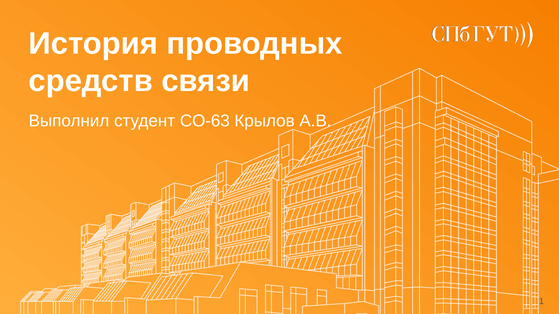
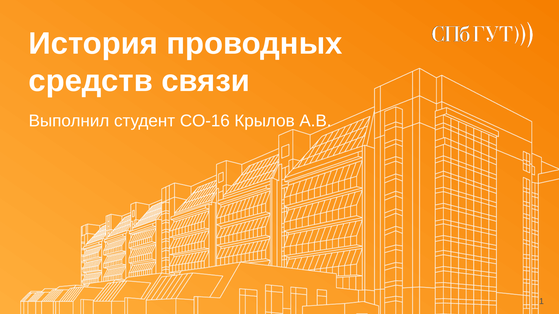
СО-63: СО-63 -> СО-16 (205, 121)
